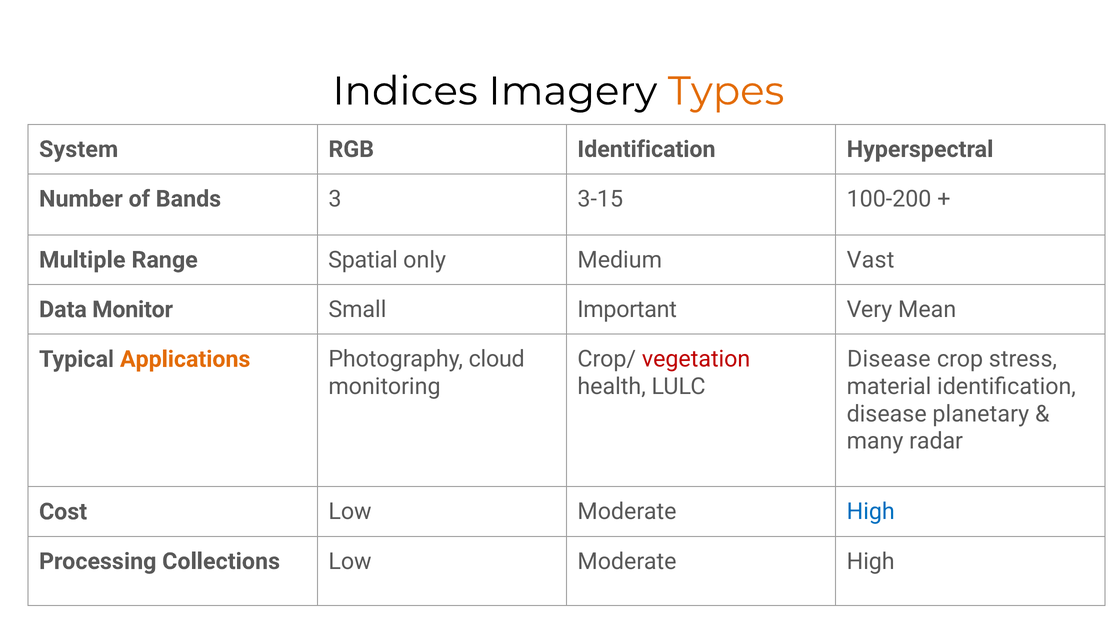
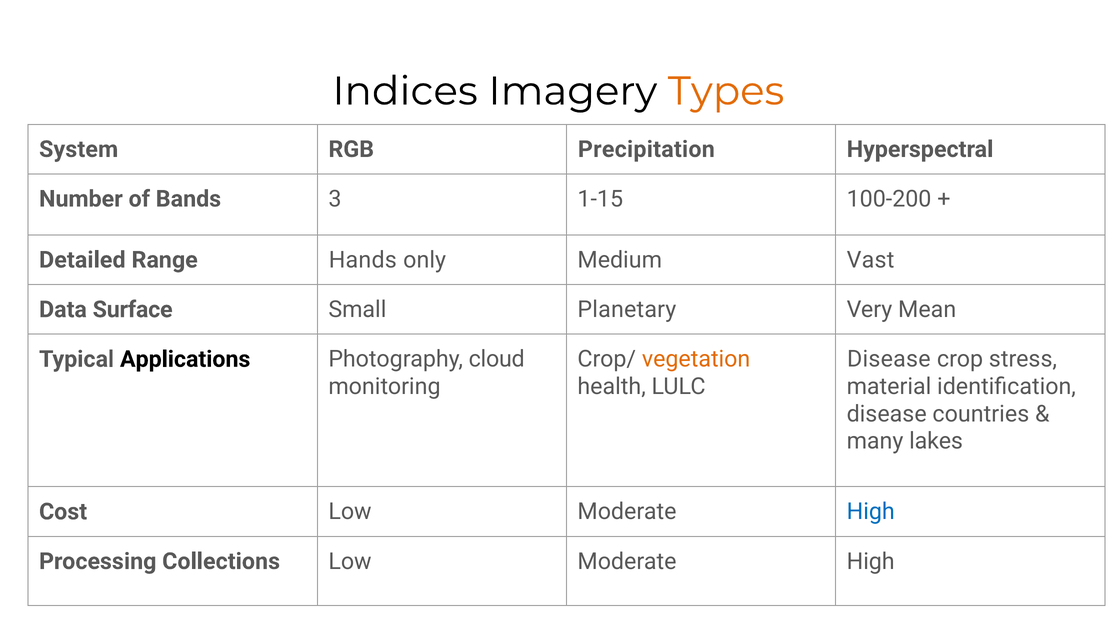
RGB Identification: Identification -> Precipitation (646, 149)
3-15: 3-15 -> 1-15 (600, 199)
Multiple: Multiple -> Detailed (82, 260)
Spatial: Spatial -> Hands (363, 260)
Monitor: Monitor -> Surface (133, 310)
Important: Important -> Planetary (627, 310)
vegetation colour: red -> orange (696, 359)
Applications colour: orange -> black (185, 359)
planetary: planetary -> countries (981, 414)
radar: radar -> lakes (936, 441)
